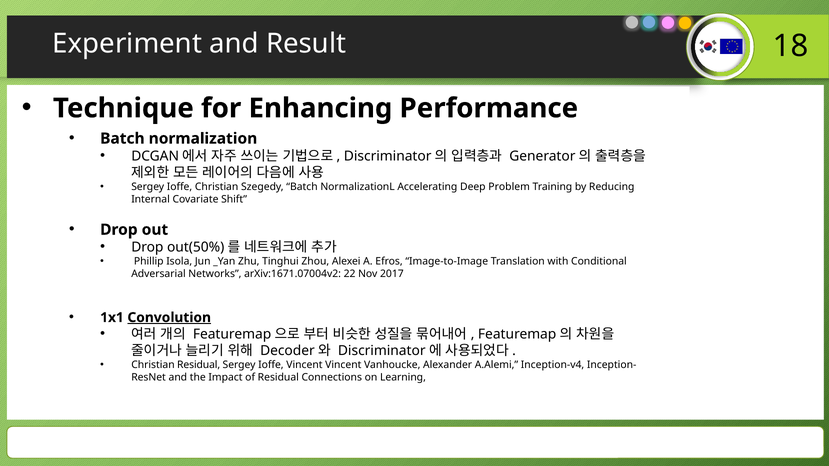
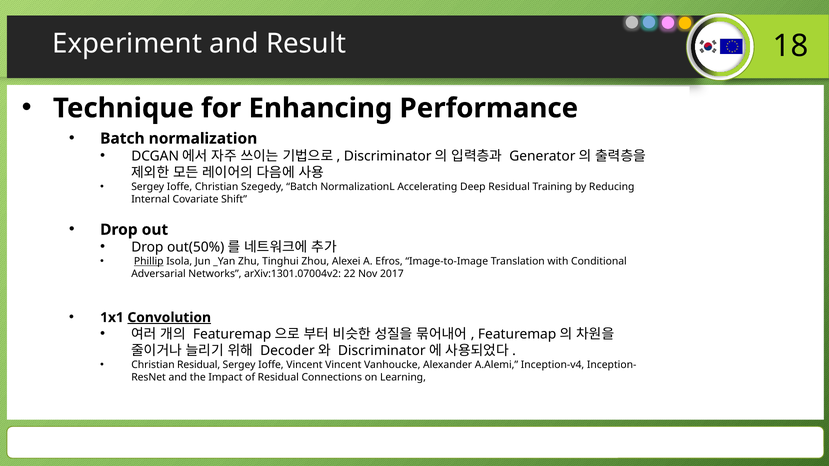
Deep Problem: Problem -> Residual (509, 187)
Phillip underline: none -> present (149, 262)
arXiv:1671.07004v2: arXiv:1671.07004v2 -> arXiv:1301.07004v2 (293, 274)
